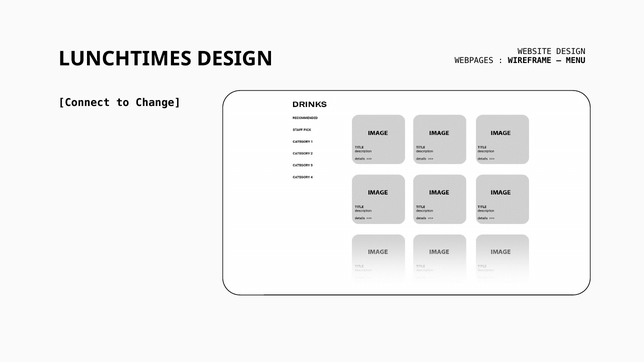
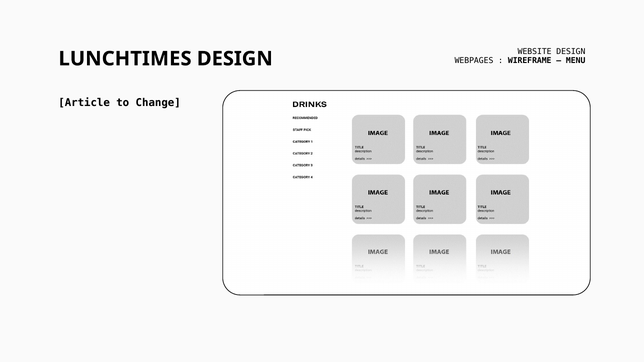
Connect: Connect -> Article (84, 103)
